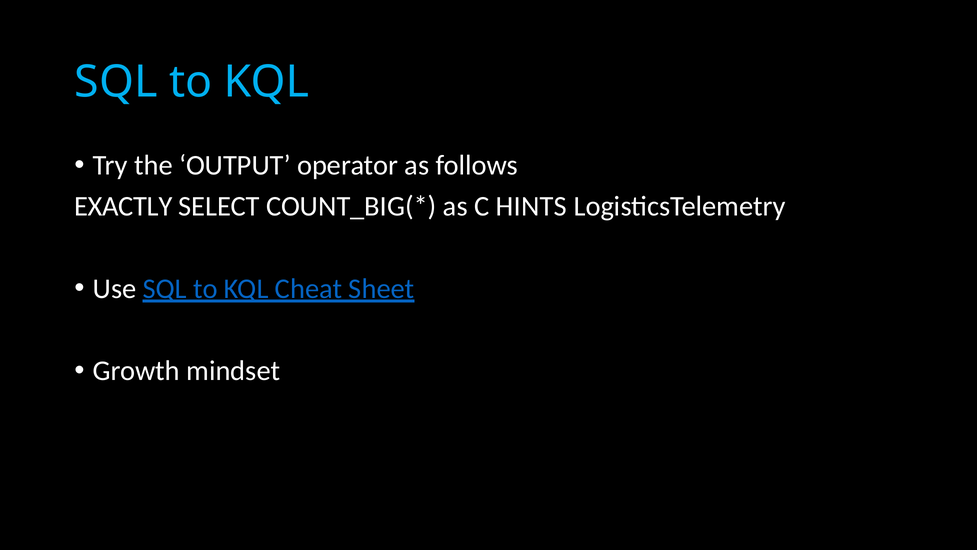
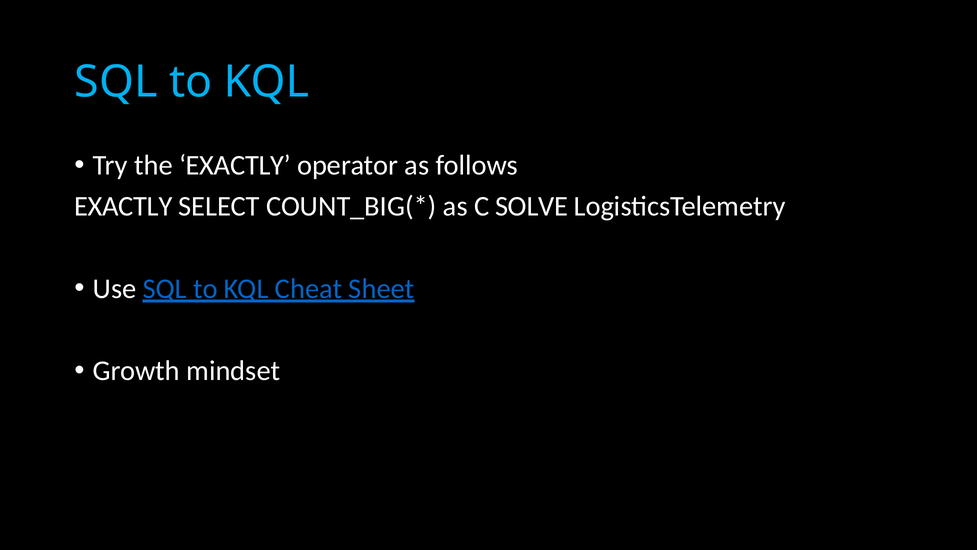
the OUTPUT: OUTPUT -> EXACTLY (235, 165)
HINTS: HINTS -> SOLVE (532, 206)
